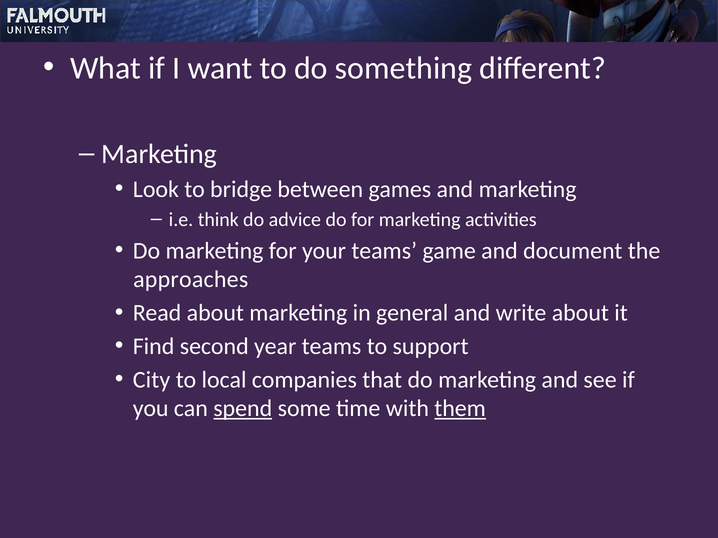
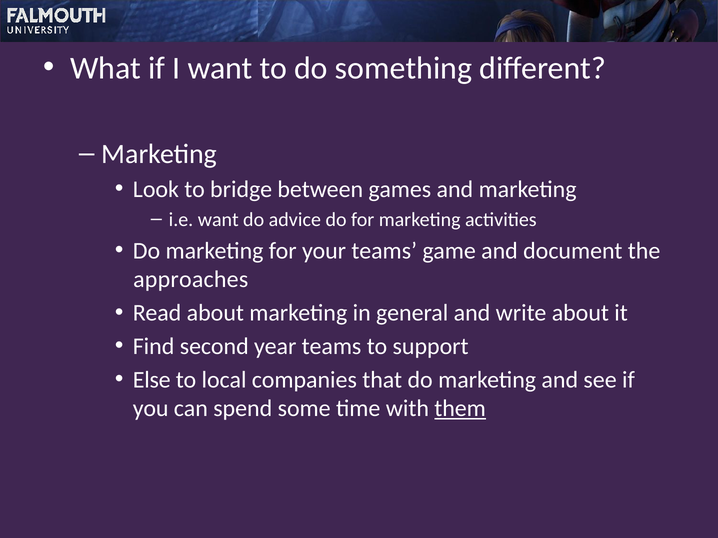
i.e think: think -> want (218, 220)
City: City -> Else (152, 380)
spend underline: present -> none (243, 409)
